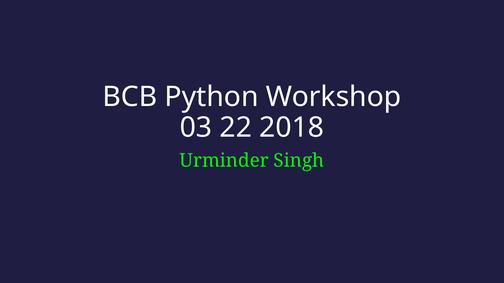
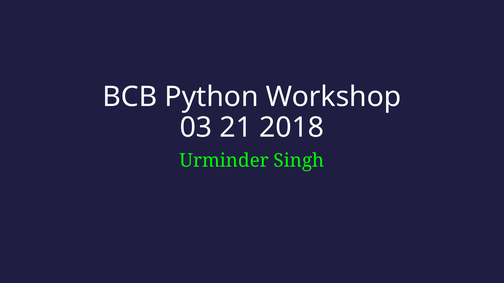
22: 22 -> 21 (236, 128)
